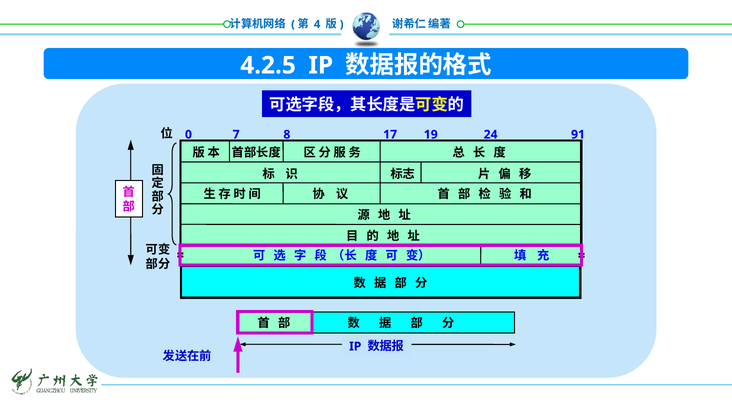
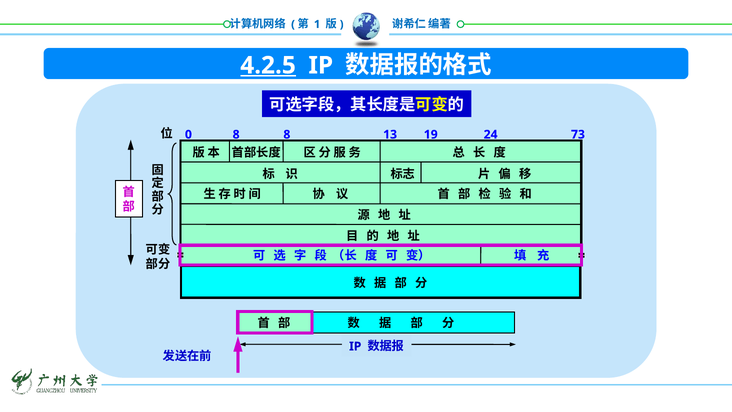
4: 4 -> 1 (317, 24)
4.2.5 underline: none -> present (268, 65)
0 7: 7 -> 8 (236, 134)
17: 17 -> 13 (390, 134)
91: 91 -> 73 (578, 134)
